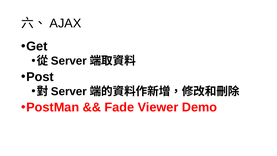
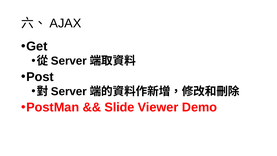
Fade: Fade -> Slide (119, 107)
